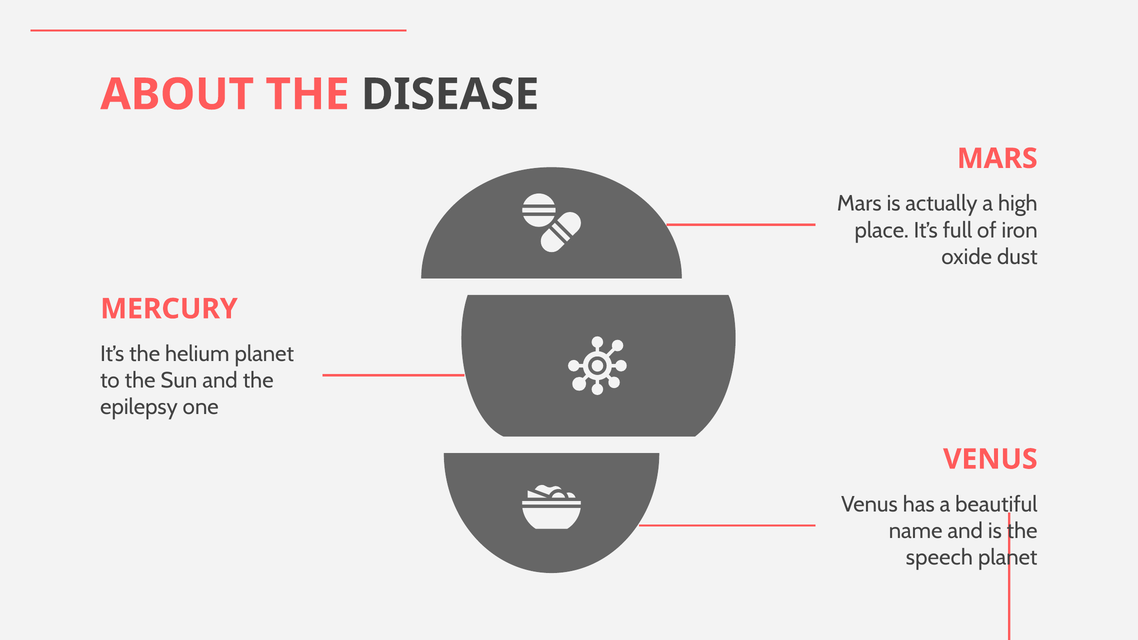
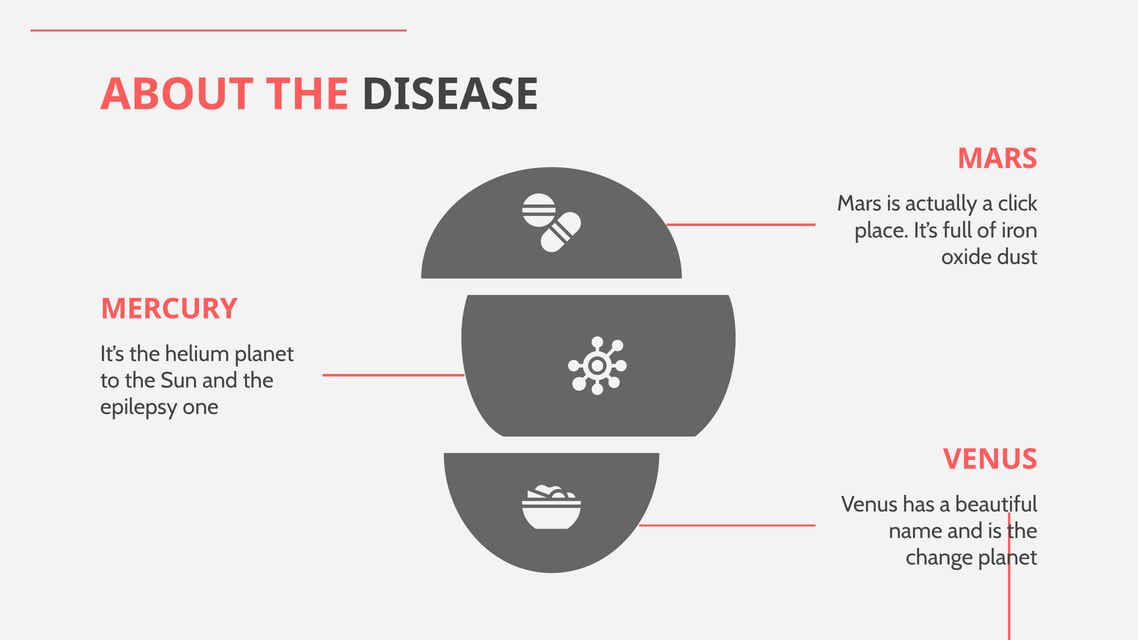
high: high -> click (1018, 204)
speech: speech -> change (939, 558)
